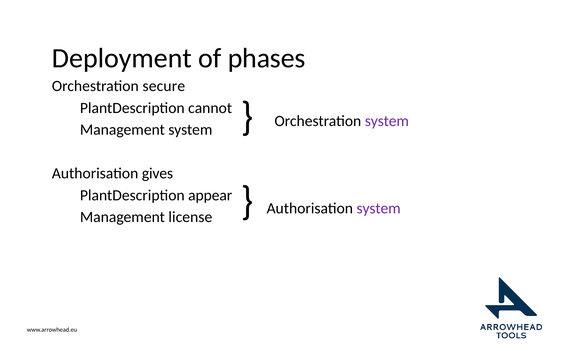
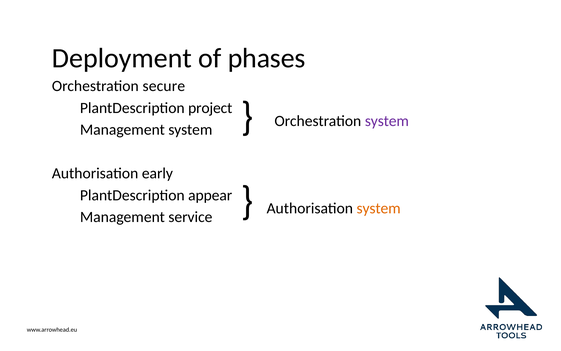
cannot: cannot -> project (210, 108)
gives: gives -> early (157, 173)
system colour: purple -> orange (379, 208)
license: license -> service (190, 217)
